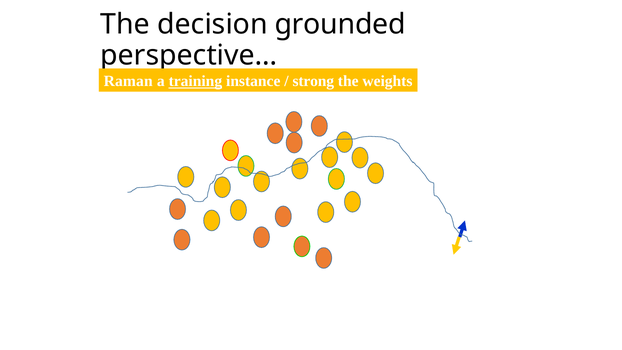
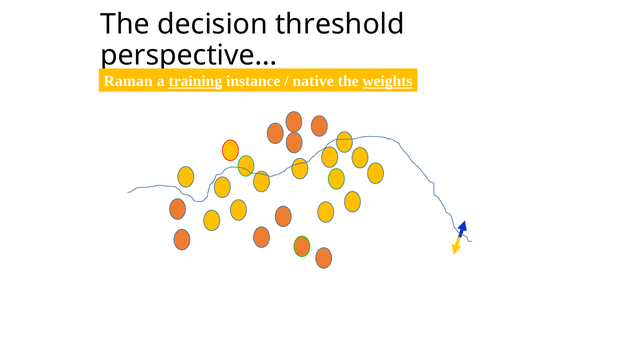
grounded: grounded -> threshold (340, 24)
strong: strong -> native (313, 81)
weights underline: none -> present (387, 81)
